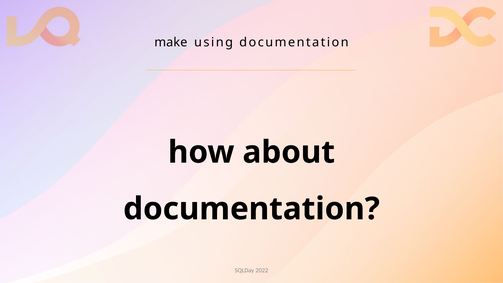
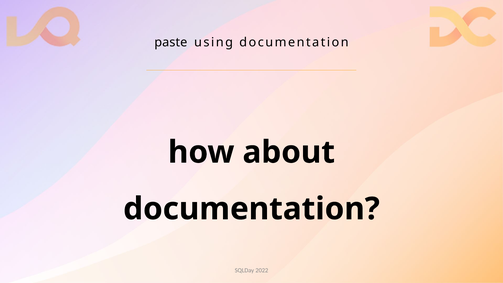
make: make -> paste (171, 42)
